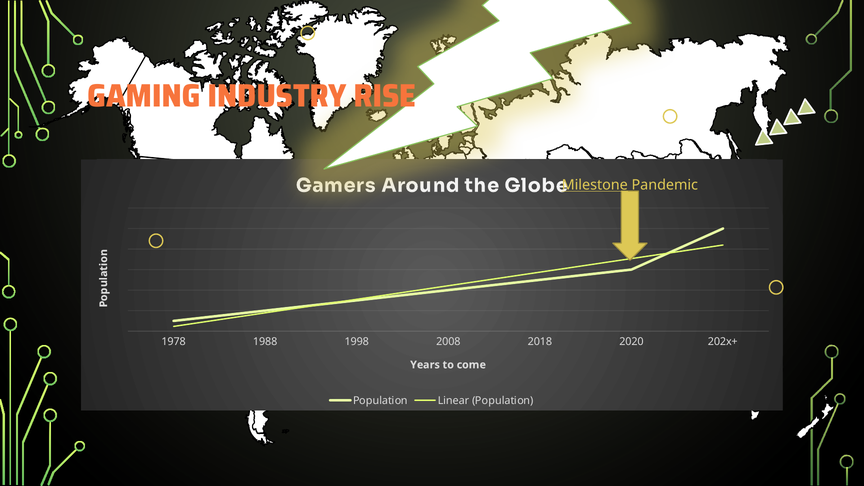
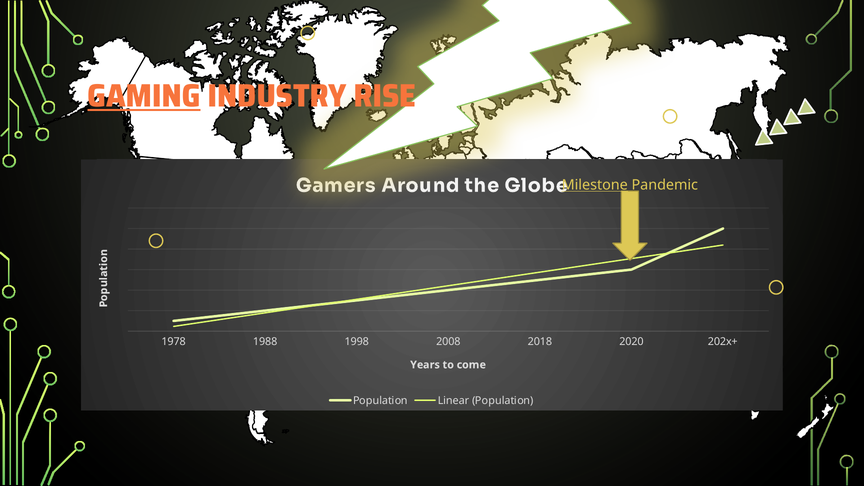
GAMING underline: none -> present (144, 96)
